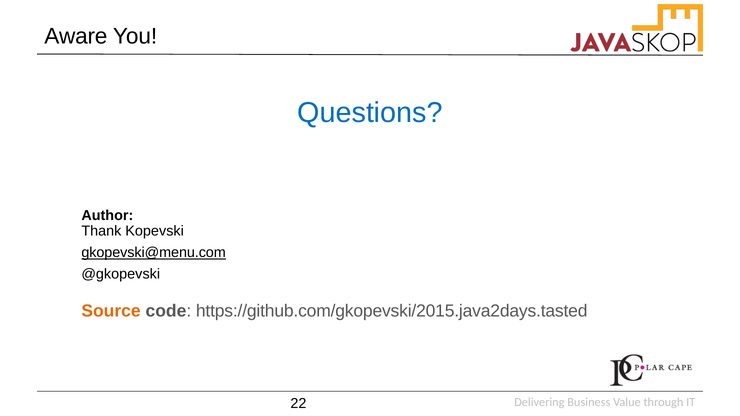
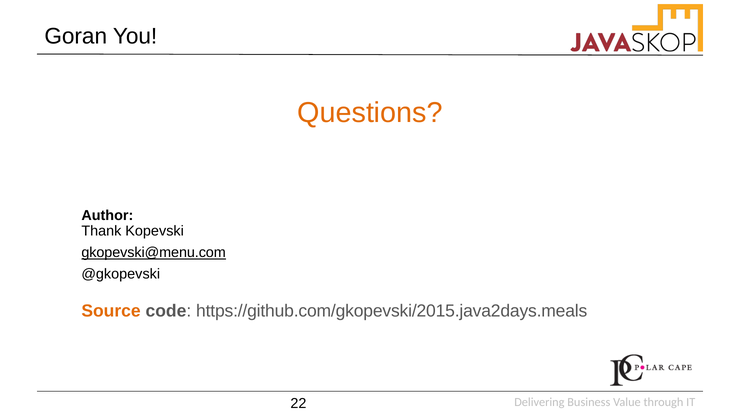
Aware: Aware -> Goran (76, 36)
Questions colour: blue -> orange (370, 113)
https://github.com/gkopevski/2015.java2days.tasted: https://github.com/gkopevski/2015.java2days.tasted -> https://github.com/gkopevski/2015.java2days.meals (392, 311)
